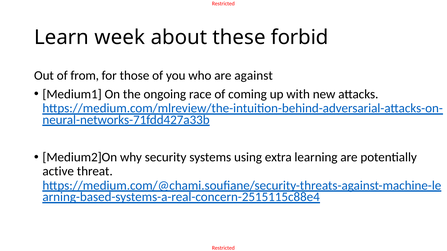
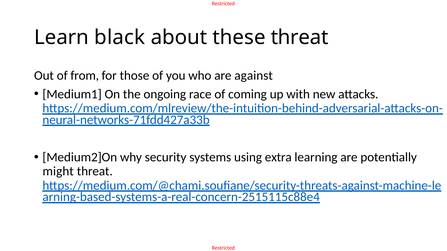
week: week -> black (120, 38)
these forbid: forbid -> threat (300, 38)
active: active -> might (58, 172)
